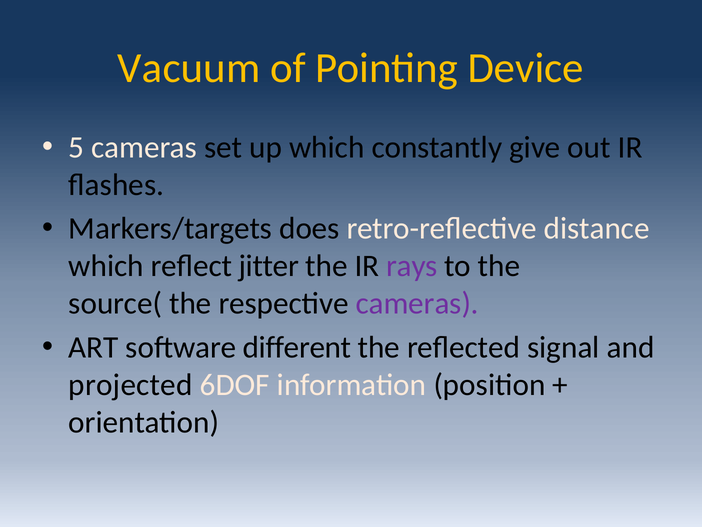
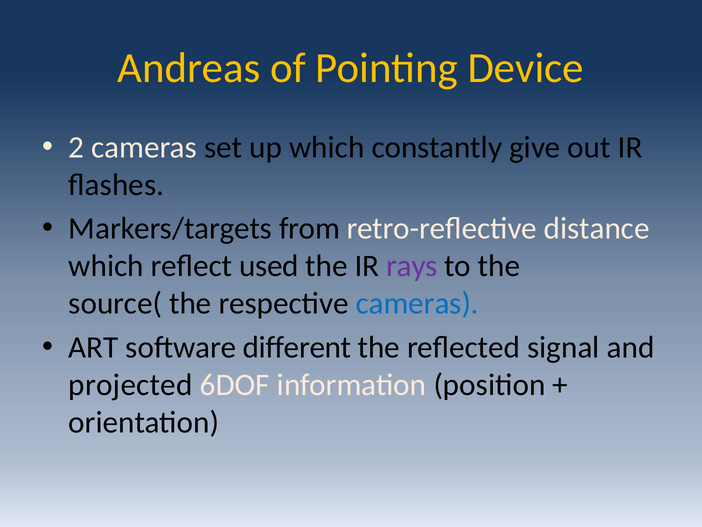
Vacuum: Vacuum -> Andreas (189, 68)
5: 5 -> 2 (76, 147)
does: does -> from (310, 228)
jitter: jitter -> used (269, 266)
cameras colour: purple -> blue (417, 303)
